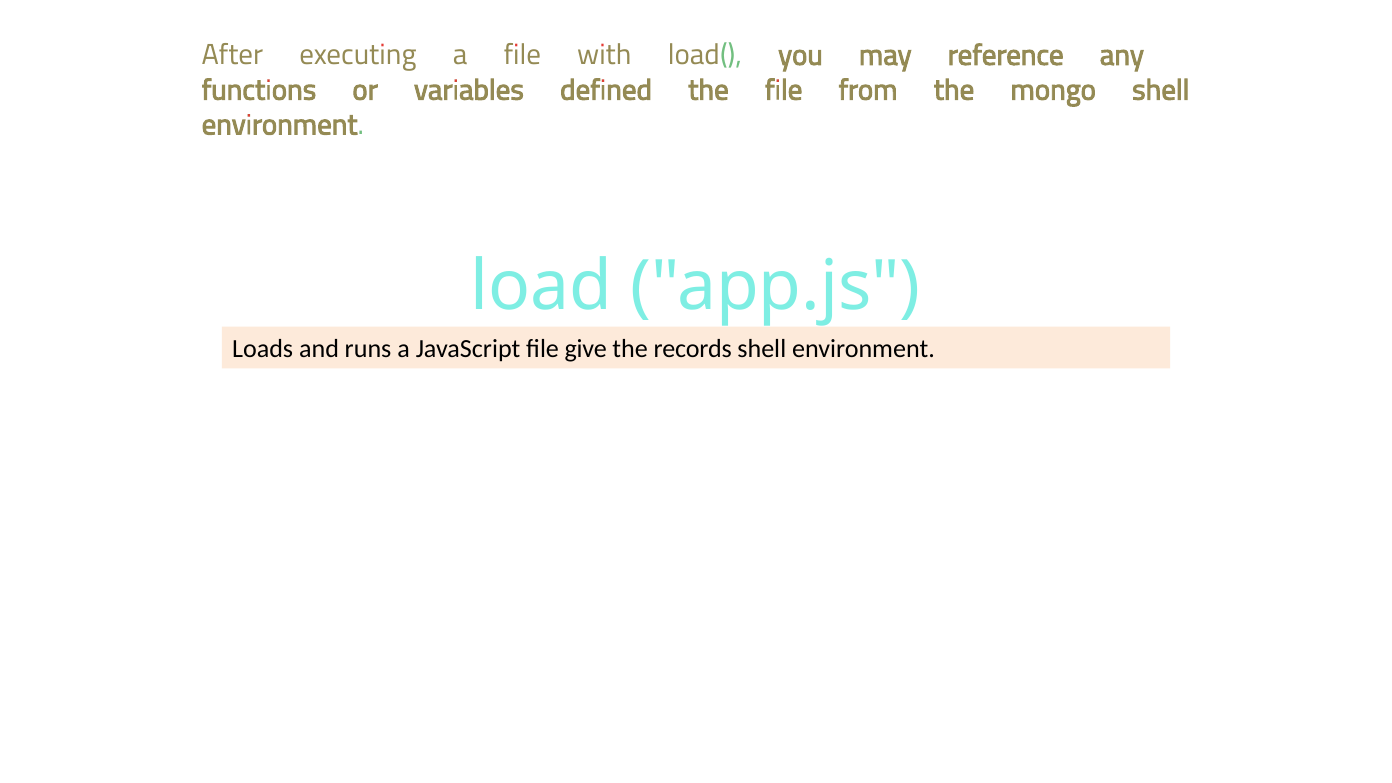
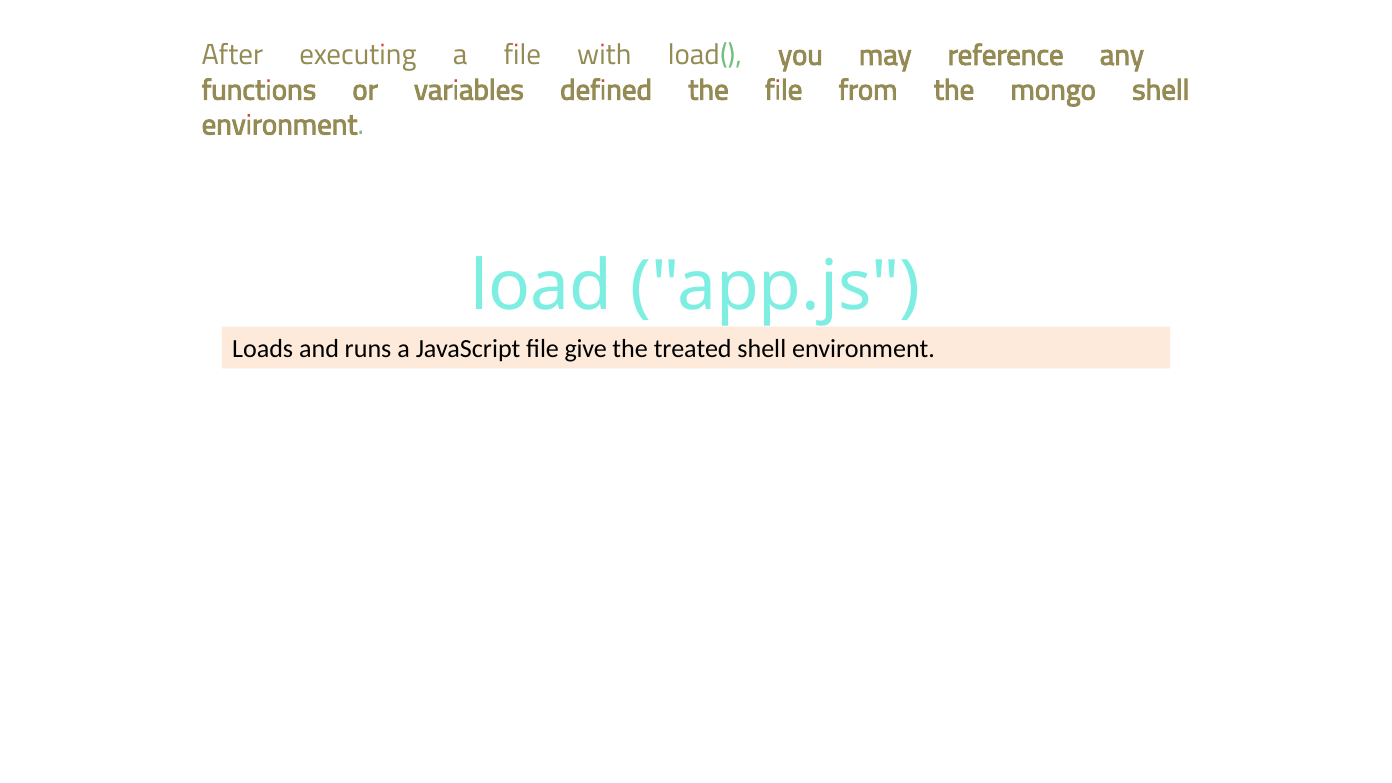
records: records -> treated (693, 349)
